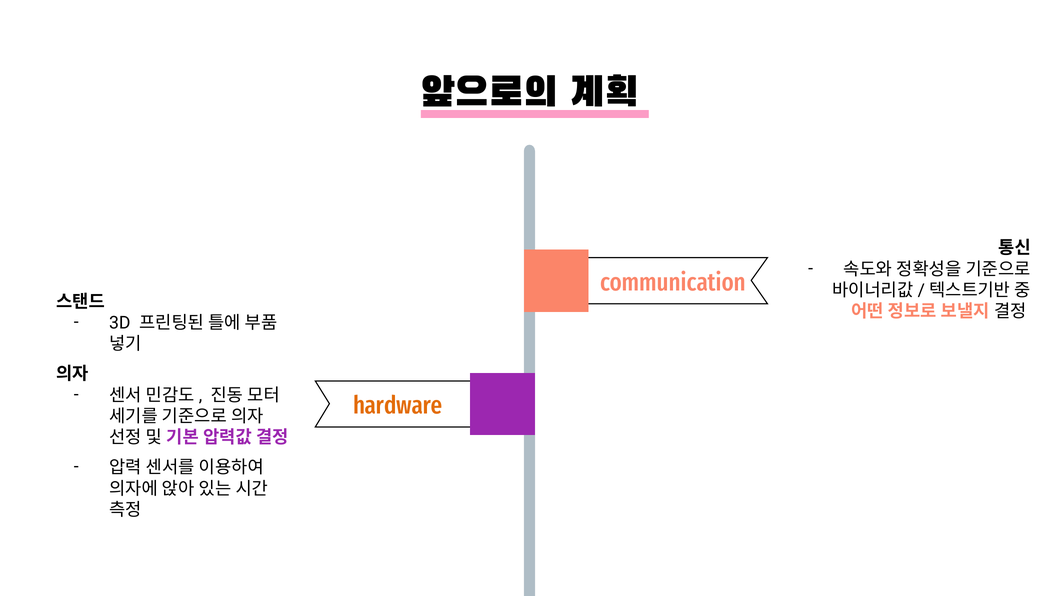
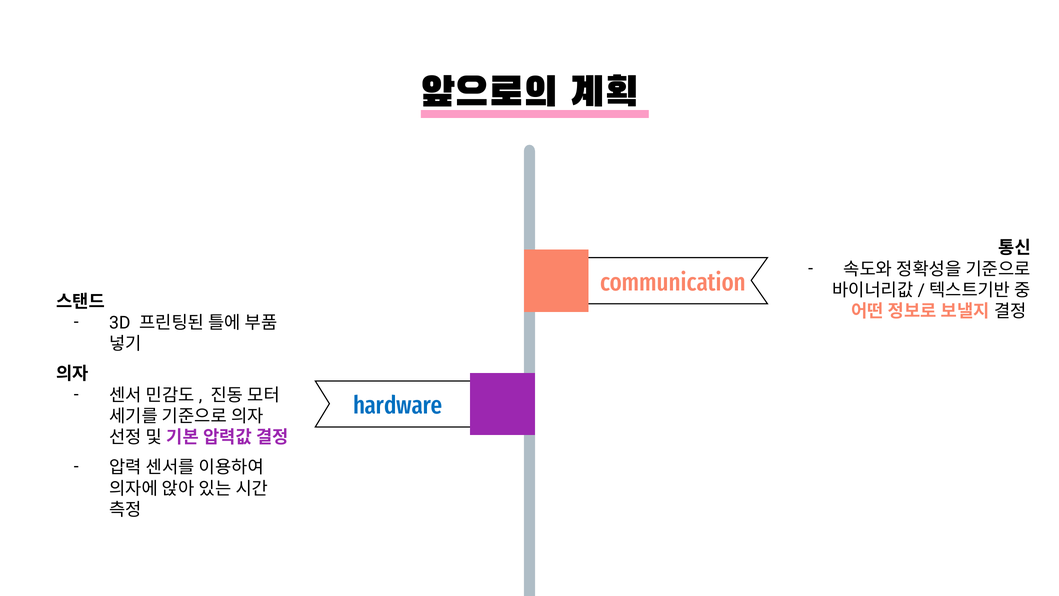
hardware colour: orange -> blue (398, 406)
